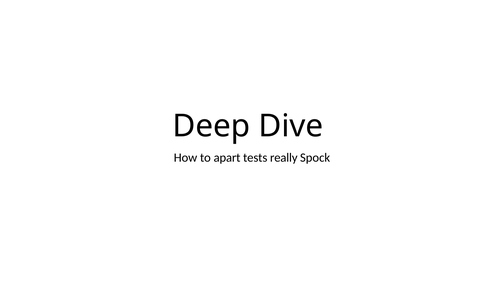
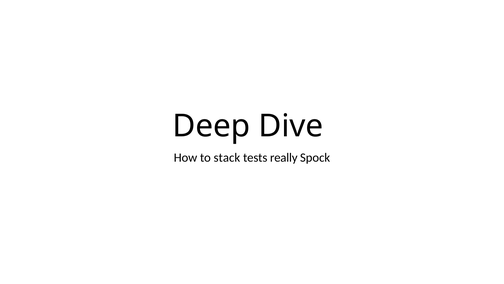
apart: apart -> stack (227, 158)
